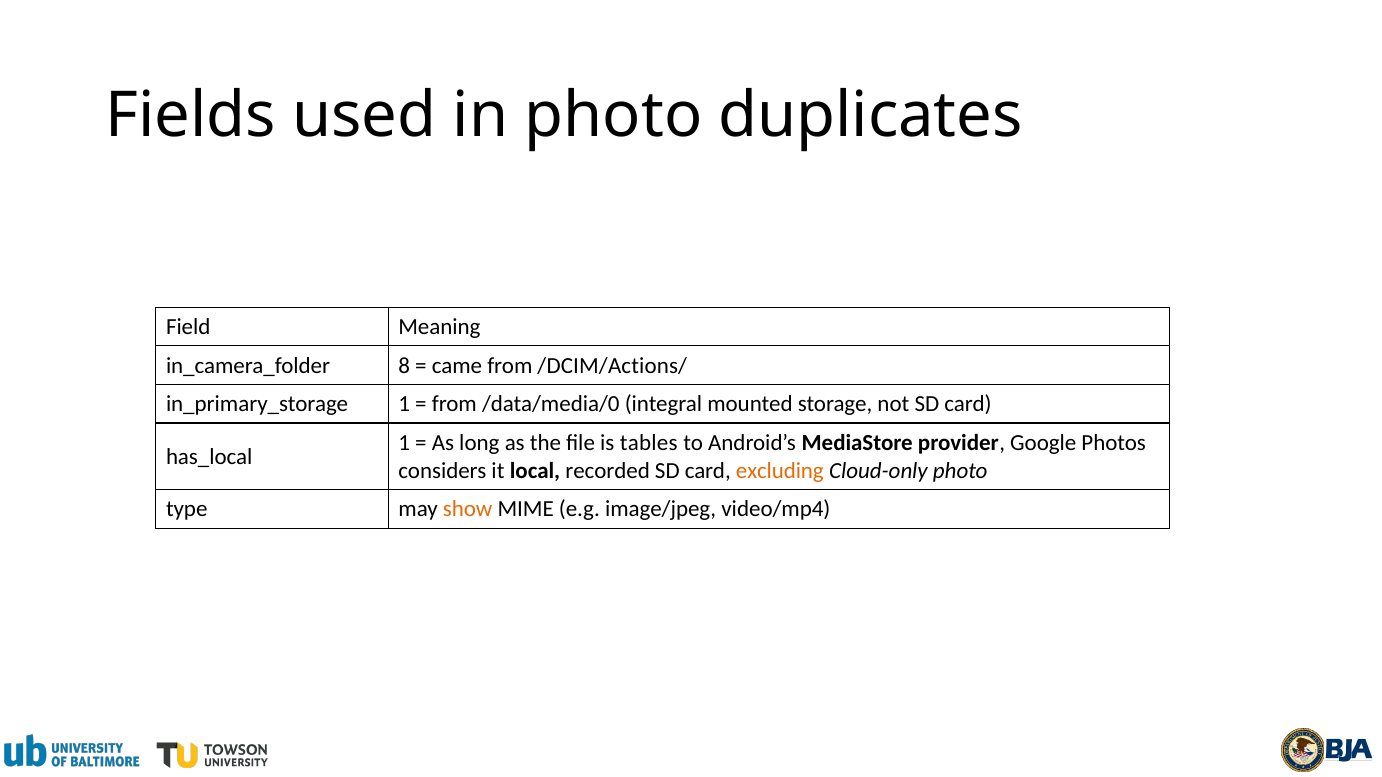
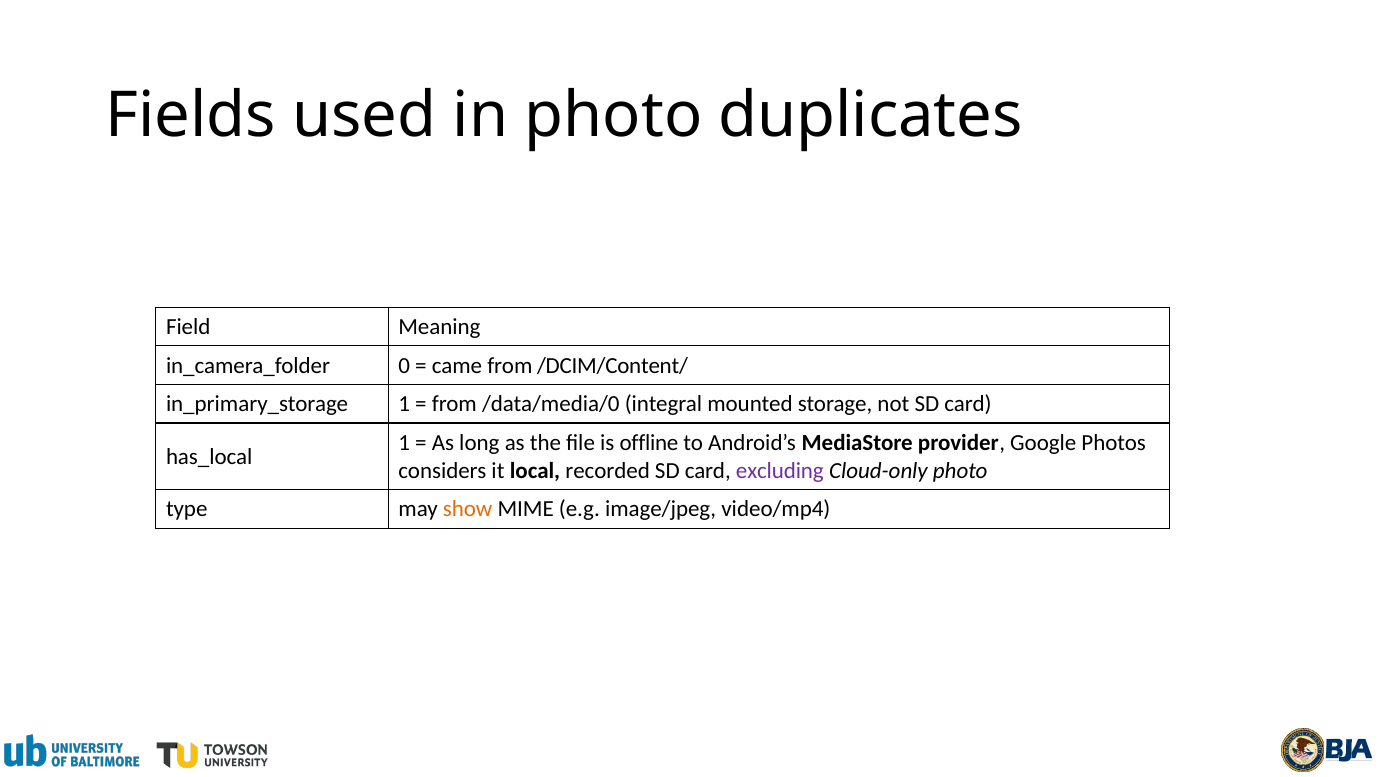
8: 8 -> 0 (404, 366)
/DCIM/Actions/: /DCIM/Actions/ -> /DCIM/Content/ (612, 366)
tables: tables -> offline (649, 443)
excluding colour: orange -> purple (780, 471)
